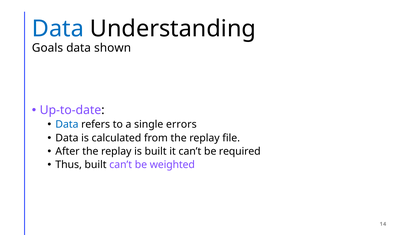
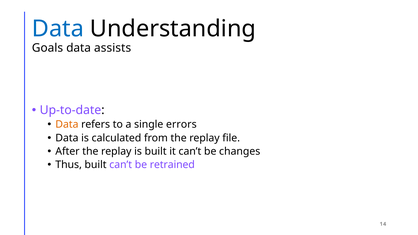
shown: shown -> assists (113, 48)
Data colour: blue -> orange (67, 125)
required: required -> changes (240, 152)
weighted: weighted -> retrained (172, 165)
